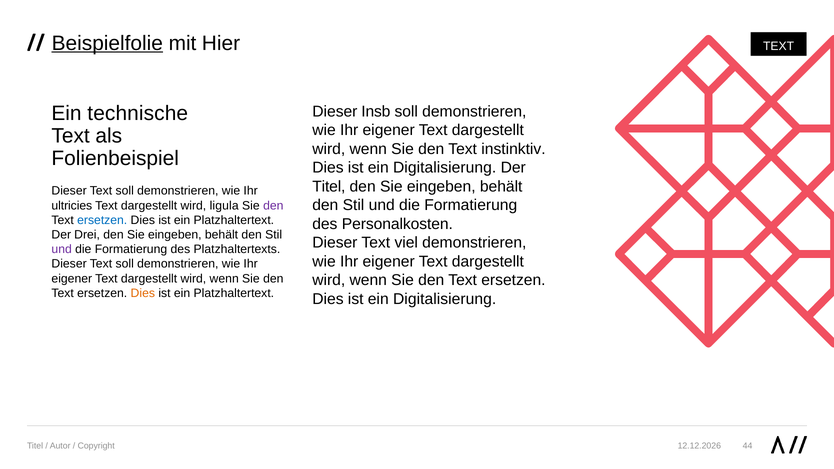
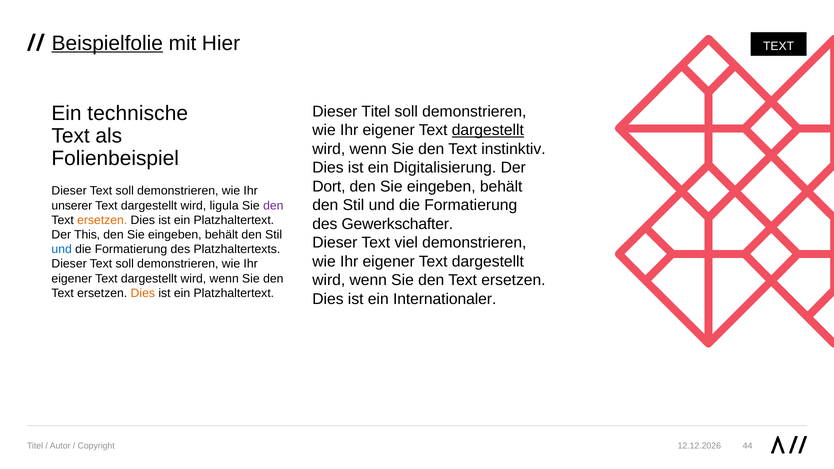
Dieser Insb: Insb -> Titel (376, 111)
dargestellt underline: none -> present (488, 130)
Titel: Titel -> Dort (329, 187)
ultricies: ultricies -> unserer (72, 206)
ersetzen colour: blue -> orange (102, 220)
Personalkosten: Personalkosten -> Gewerkschafter (397, 224)
Drei: Drei -> This (87, 235)
und colour: purple -> blue (62, 249)
Digitalisierung: Digitalisierung -> Internationaler (445, 299)
